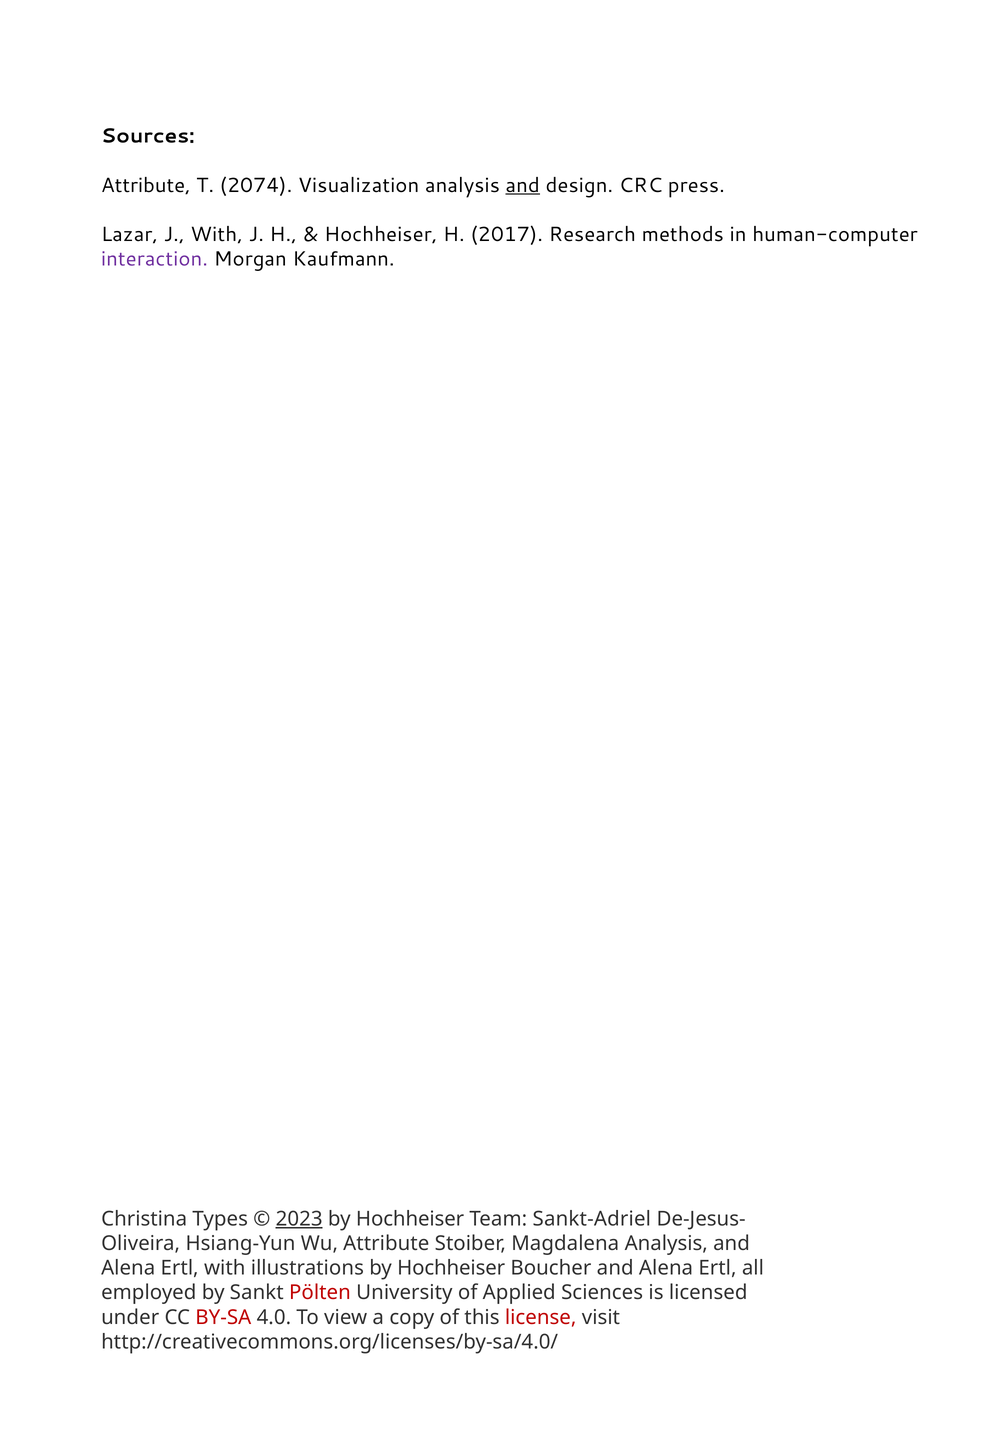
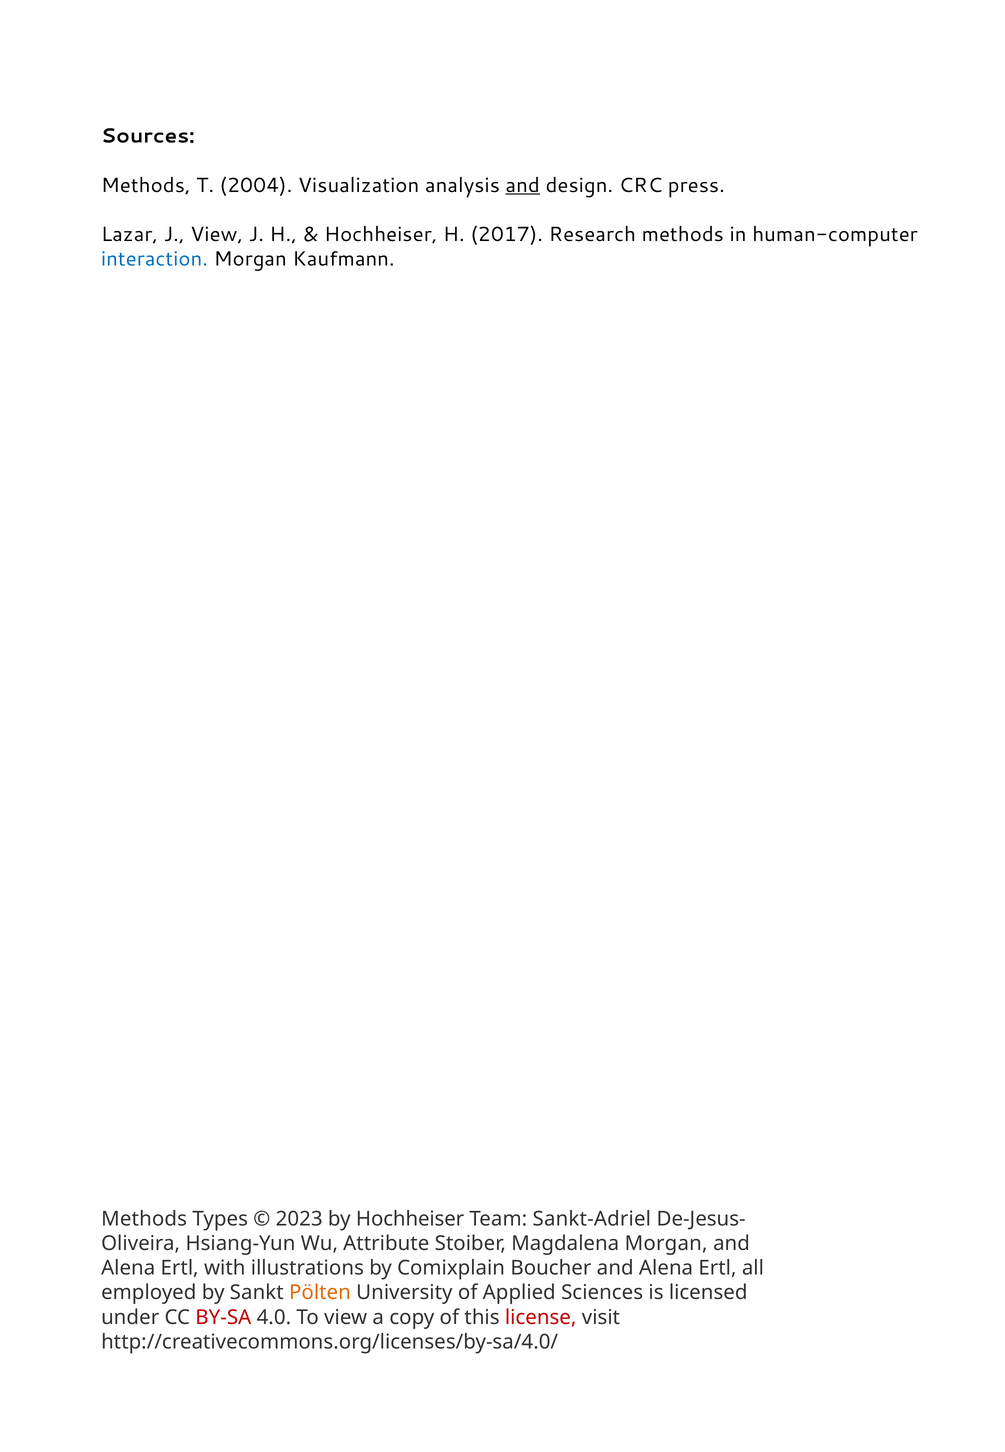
Attribute: Attribute -> Methods (146, 185)
2074: 2074 -> 2004 (256, 185)
J With: With -> View (217, 234)
interaction colour: purple -> blue (155, 259)
Christina: Christina -> Methods (144, 1219)
2023 underline: present -> none (299, 1219)
Magdalena Analysis: Analysis -> Morgan (666, 1243)
illustrations by Hochheiser: Hochheiser -> Comixplain (451, 1268)
Pölten colour: red -> orange (320, 1292)
